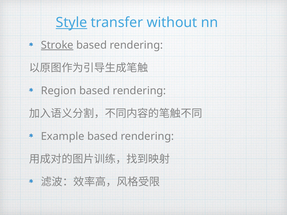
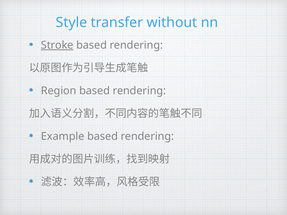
Style underline: present -> none (71, 23)
